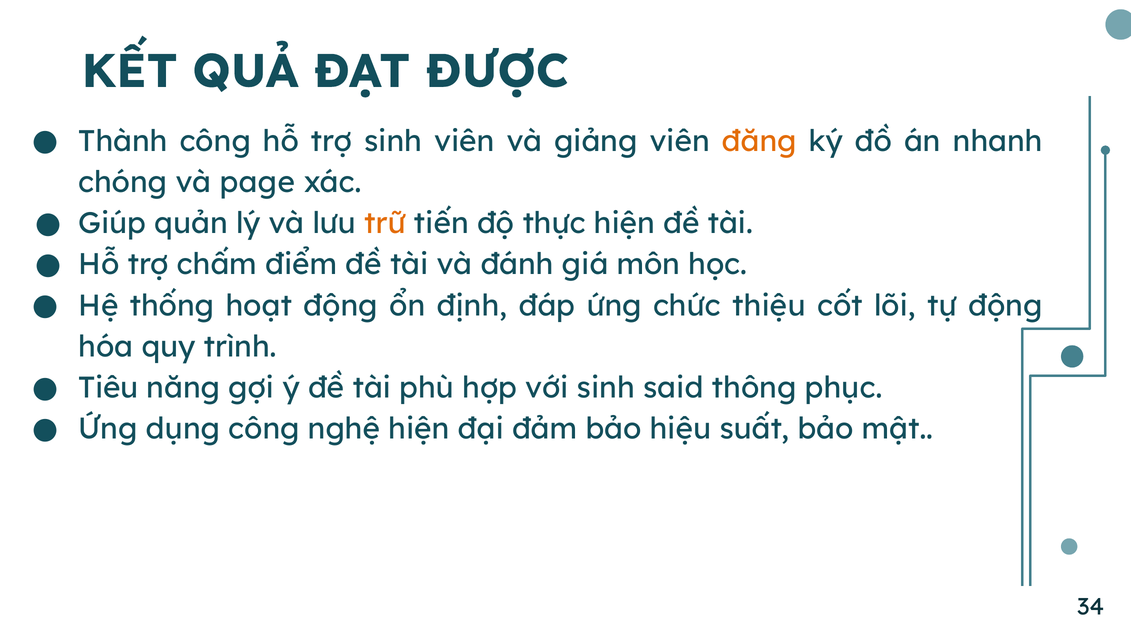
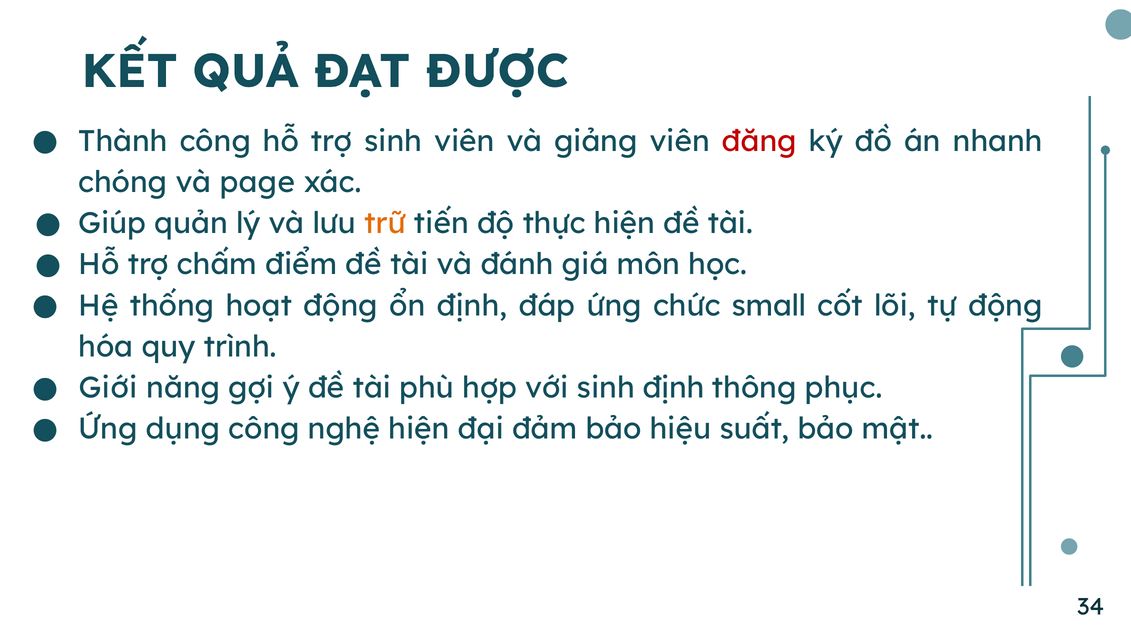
đăng colour: orange -> red (759, 141)
thiệu: thiệu -> small (769, 306)
Tiêu: Tiêu -> Giới (108, 388)
sinh said: said -> định (674, 388)
